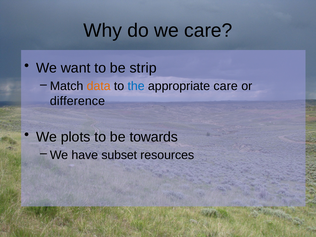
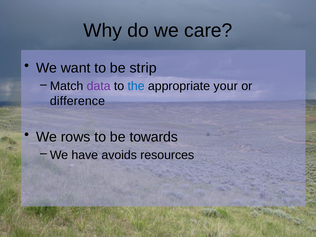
data colour: orange -> purple (99, 86)
appropriate care: care -> your (226, 86)
plots: plots -> rows (76, 137)
subset: subset -> avoids (119, 155)
